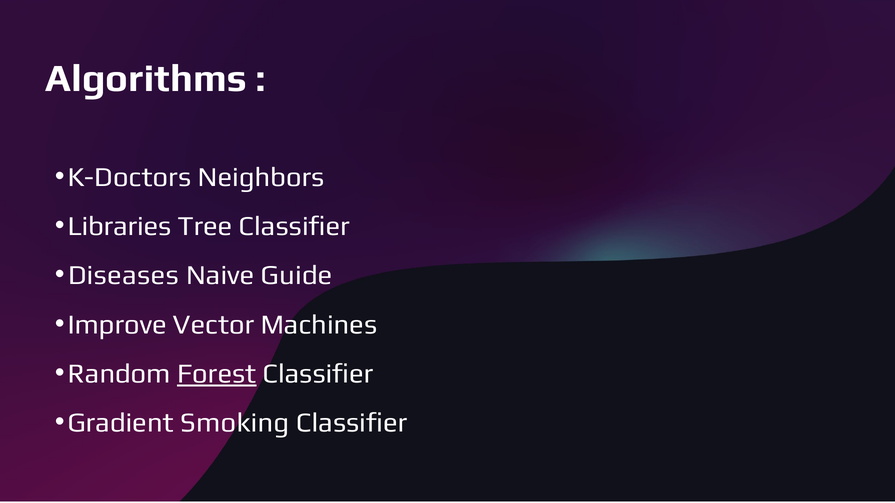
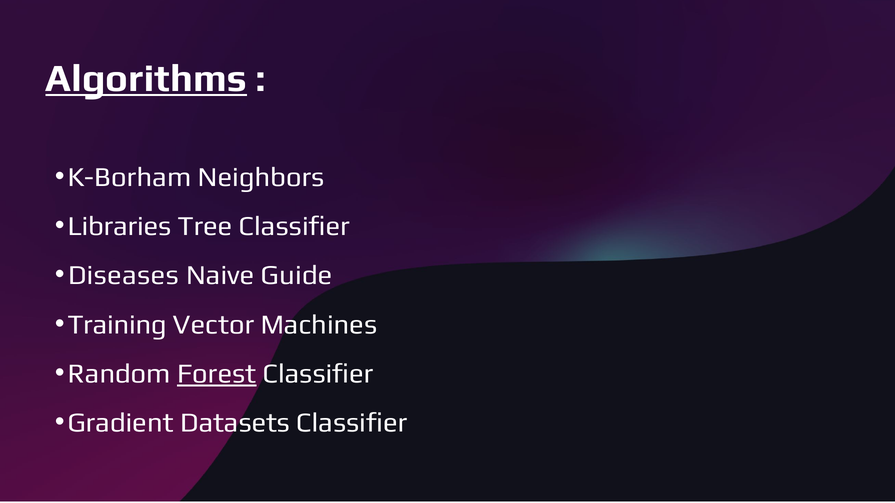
Algorithms underline: none -> present (146, 78)
K-Doctors: K-Doctors -> K-Borham (130, 177)
Improve: Improve -> Training (117, 325)
Smoking: Smoking -> Datasets (235, 423)
